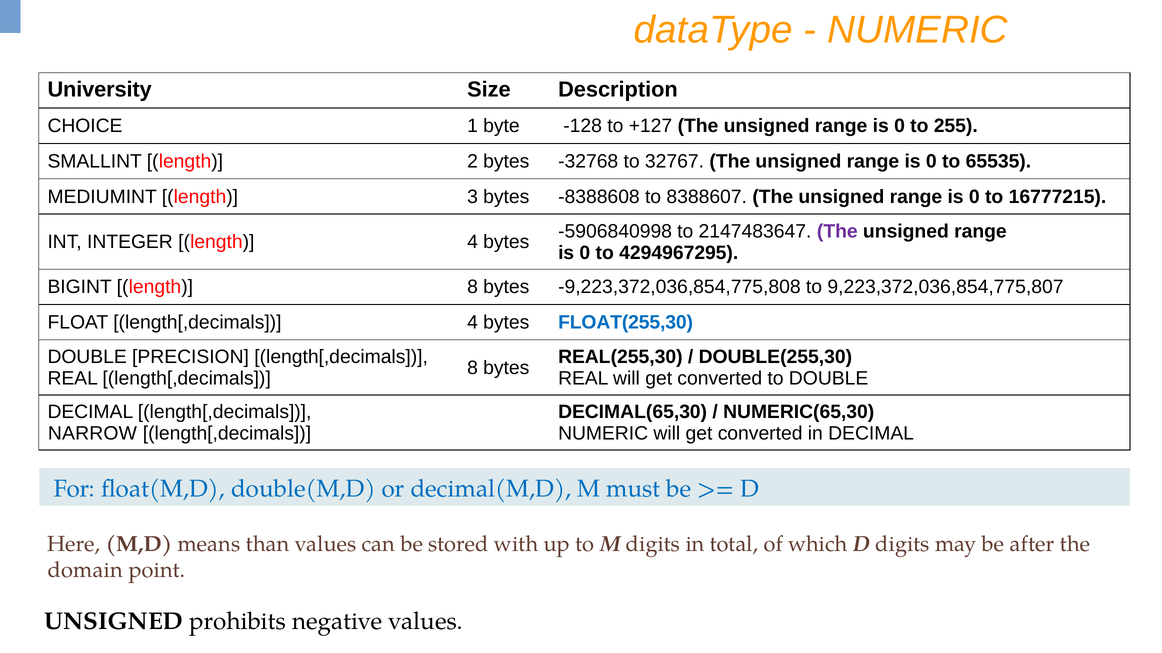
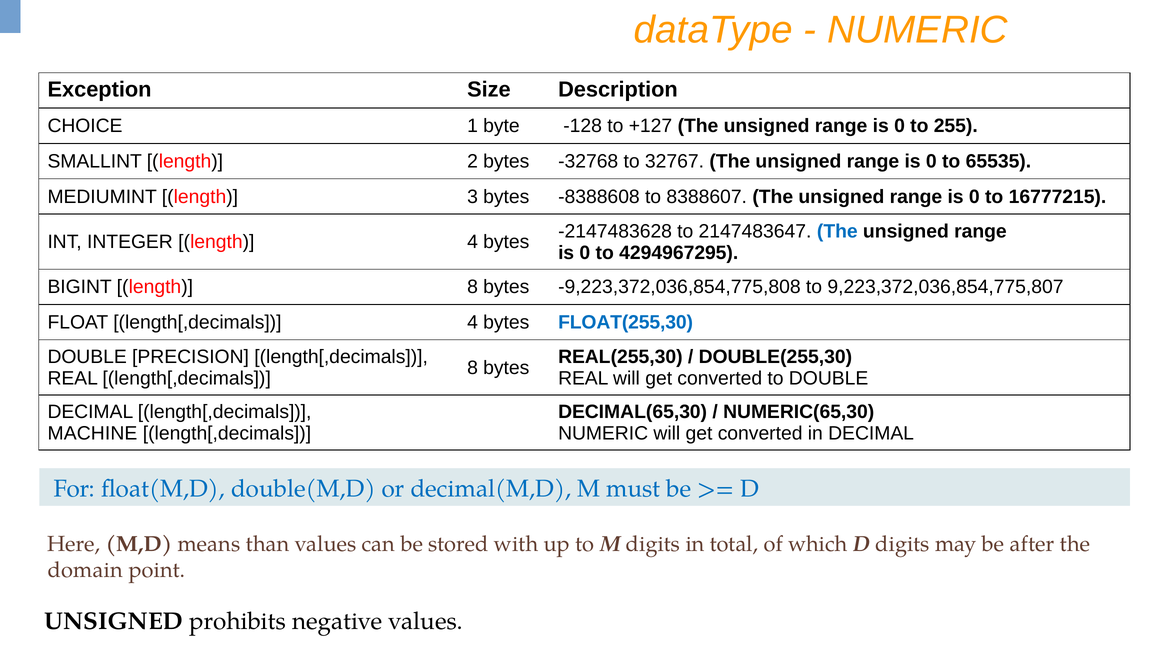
University: University -> Exception (100, 90)
-5906840998: -5906840998 -> -2147483628 (615, 231)
The colour: purple -> blue (837, 231)
NARROW: NARROW -> MACHINE (92, 434)
